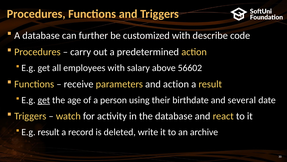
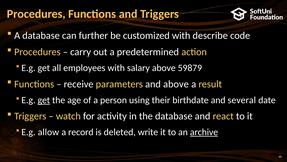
56602: 56602 -> 59879 (190, 68)
and action: action -> above (176, 84)
E.g result: result -> allow (48, 132)
archive underline: none -> present (204, 132)
